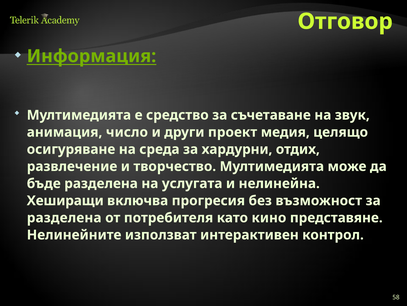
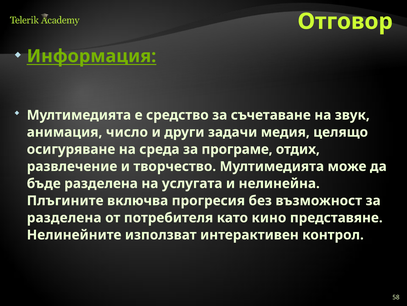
проект: проект -> задачи (233, 132)
хардурни: хардурни -> програме (237, 149)
Хеширащи: Хеширащи -> Плъгините (65, 200)
